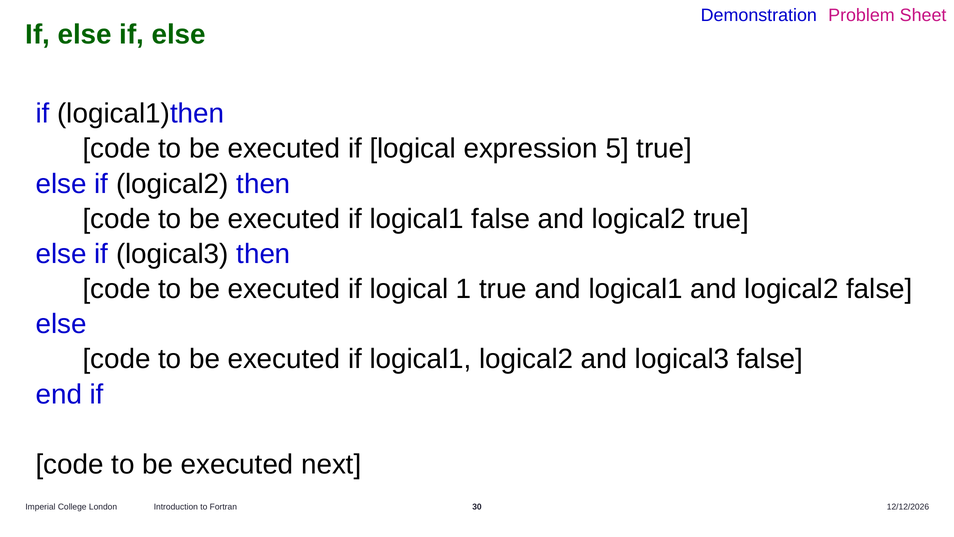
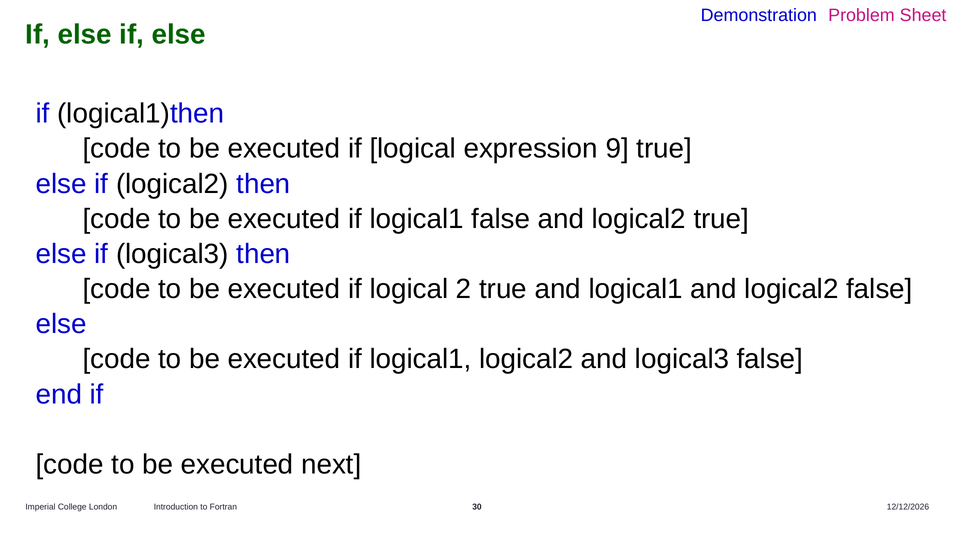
5: 5 -> 9 (617, 149)
1: 1 -> 2 (464, 289)
